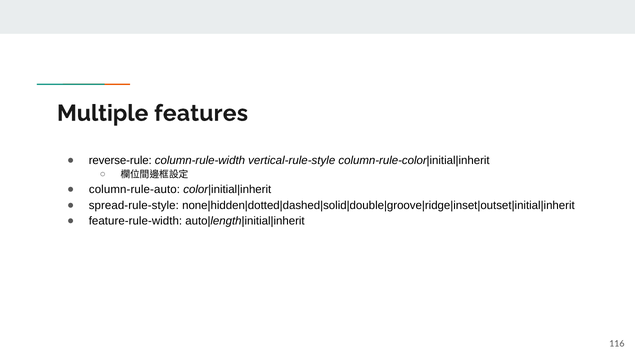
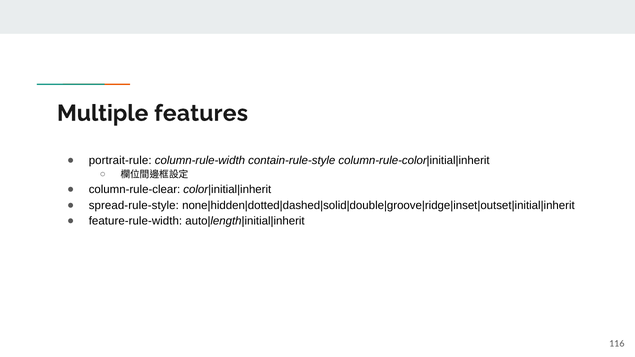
reverse-rule: reverse-rule -> portrait-rule (120, 160)
vertical-rule-style: vertical-rule-style -> contain-rule-style (292, 160)
column-rule-auto: column-rule-auto -> column-rule-clear (135, 190)
